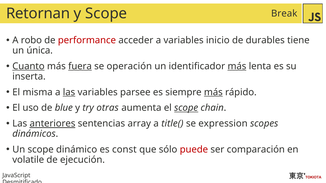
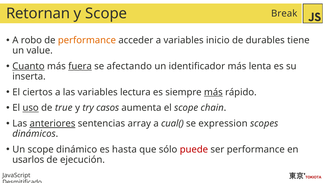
performance colour: red -> orange (87, 40)
única: única -> value (40, 51)
operación: operación -> afectando (129, 66)
más underline: present -> none (237, 66)
misma: misma -> ciertos (38, 92)
las underline: present -> none (69, 92)
parsee: parsee -> lectura (135, 92)
uso underline: none -> present (31, 108)
blue: blue -> true (64, 108)
otras: otras -> casos (108, 108)
scope underline: present -> none (186, 108)
title(: title( -> cual( (172, 124)
const: const -> hasta (124, 150)
ser comparación: comparación -> performance (256, 150)
volatile: volatile -> usarlos (28, 160)
